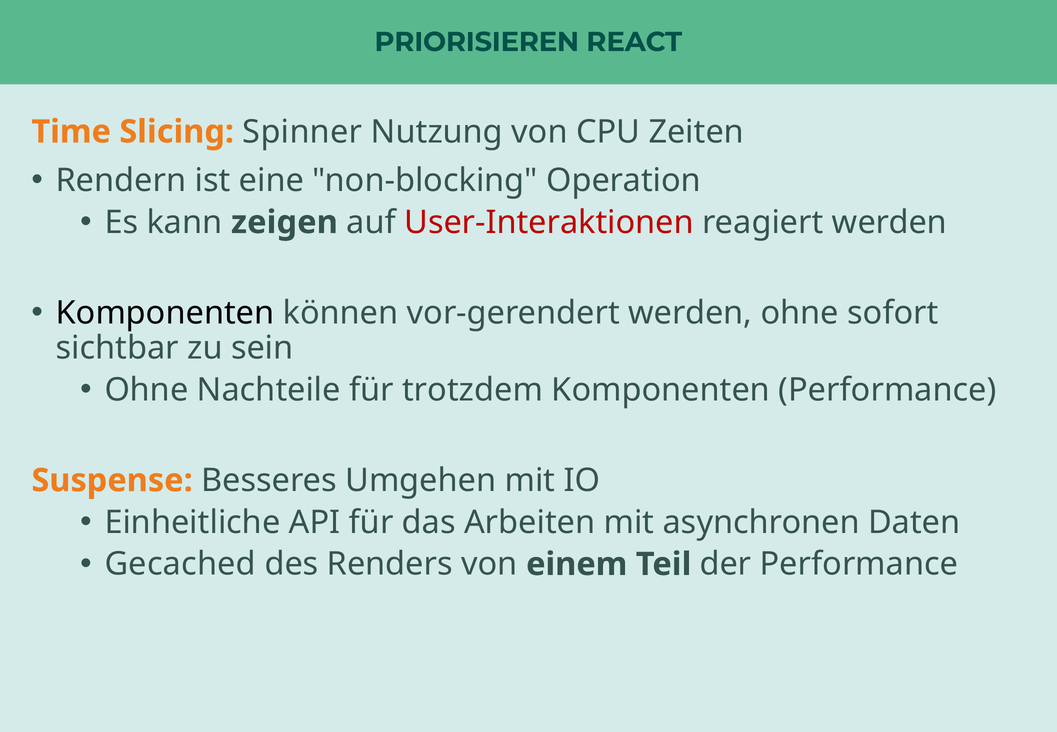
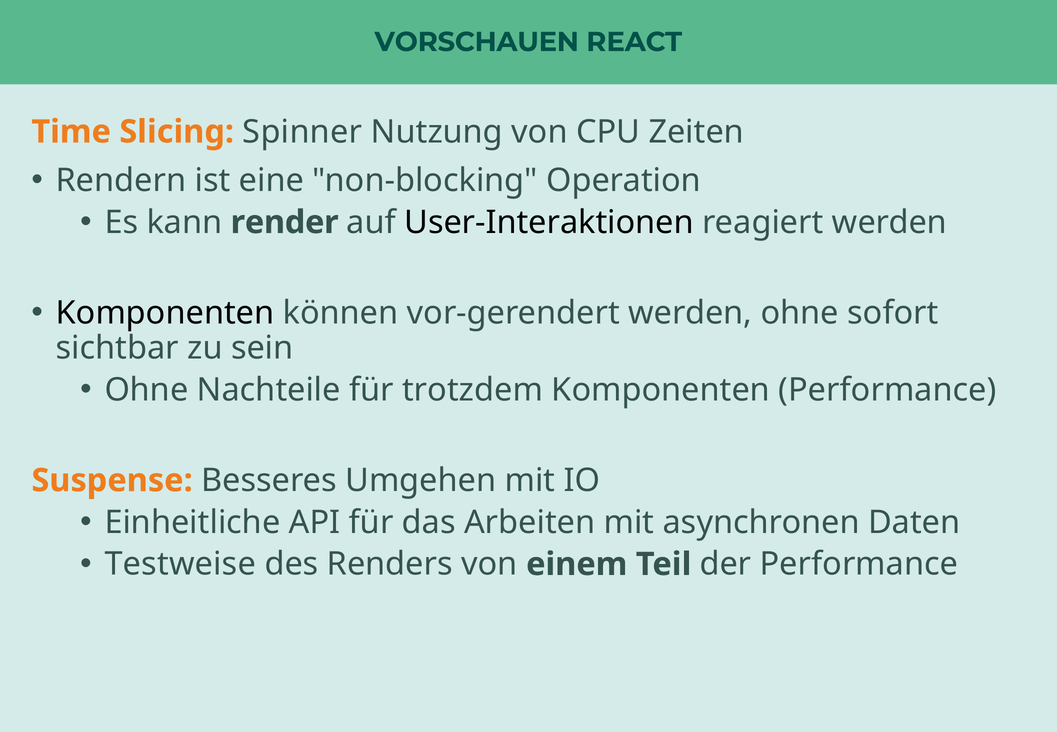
PRIORISIEREN: PRIORISIEREN -> VORSCHAUEN (477, 42)
zeigen: zeigen -> render (285, 222)
User-Interaktionen colour: red -> black (549, 222)
Gecached: Gecached -> Testweise (180, 564)
